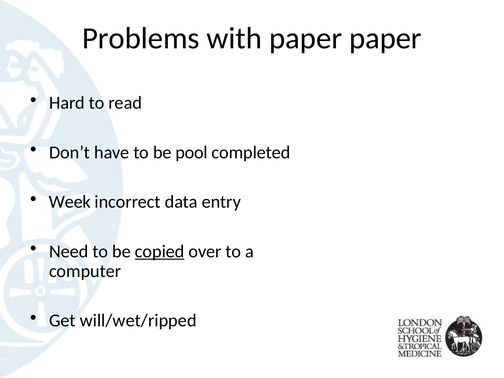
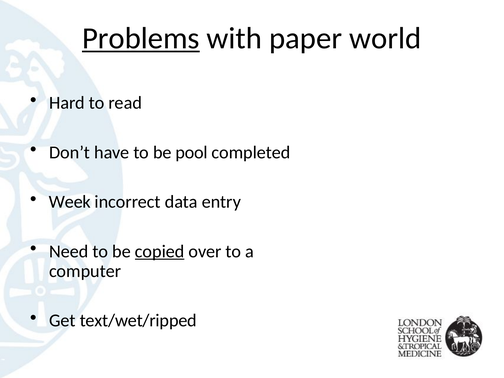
Problems underline: none -> present (141, 38)
paper paper: paper -> world (385, 38)
will/wet/ripped: will/wet/ripped -> text/wet/ripped (138, 321)
